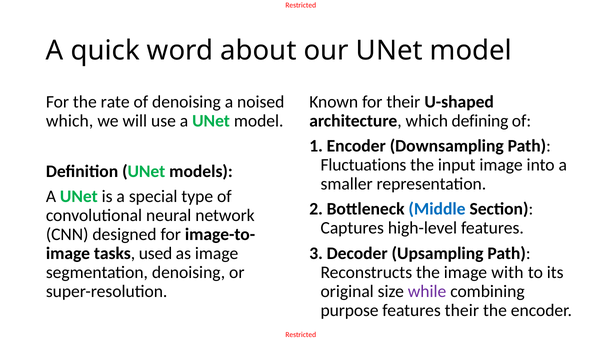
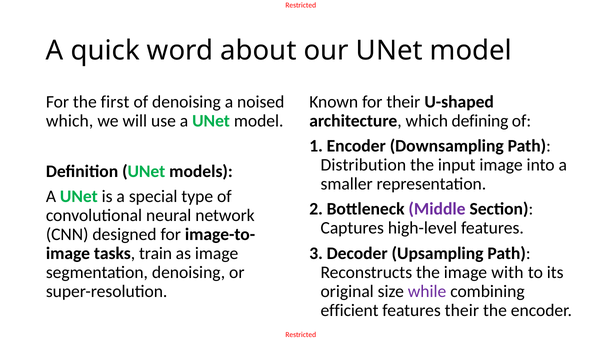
rate: rate -> first (115, 102)
Fluctuations: Fluctuations -> Distribution (363, 165)
Middle colour: blue -> purple (437, 209)
used: used -> train (156, 253)
purpose: purpose -> efficient (350, 310)
